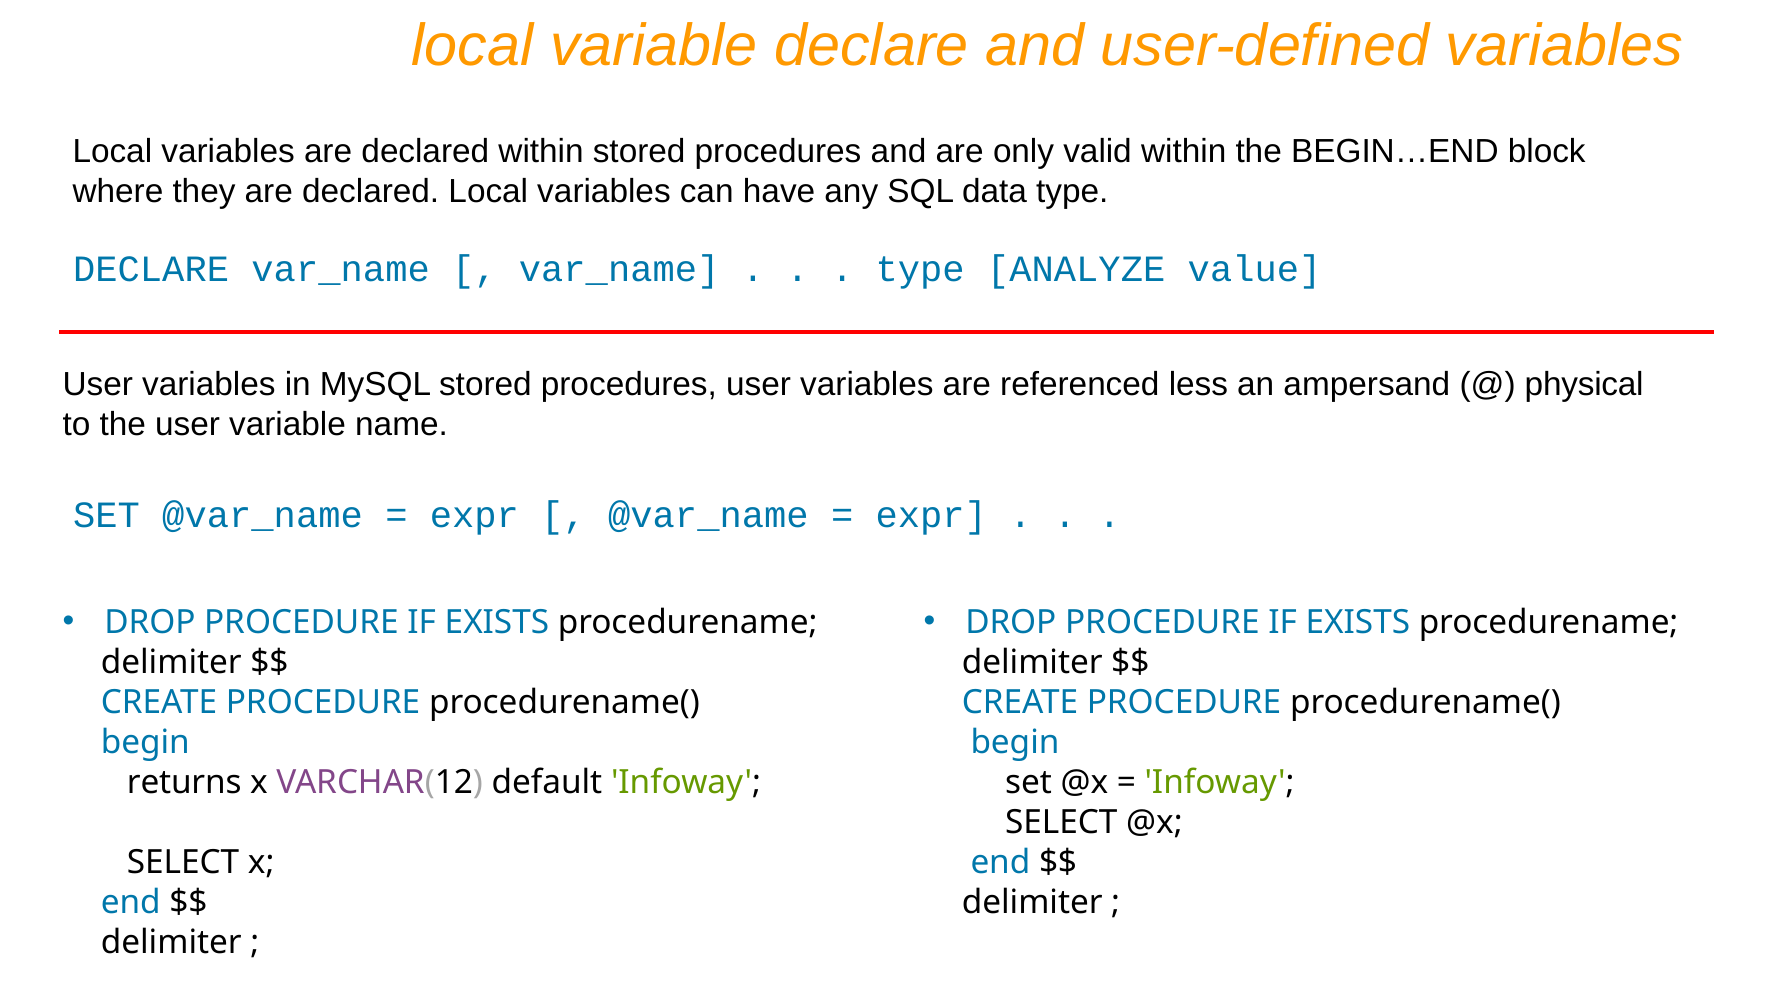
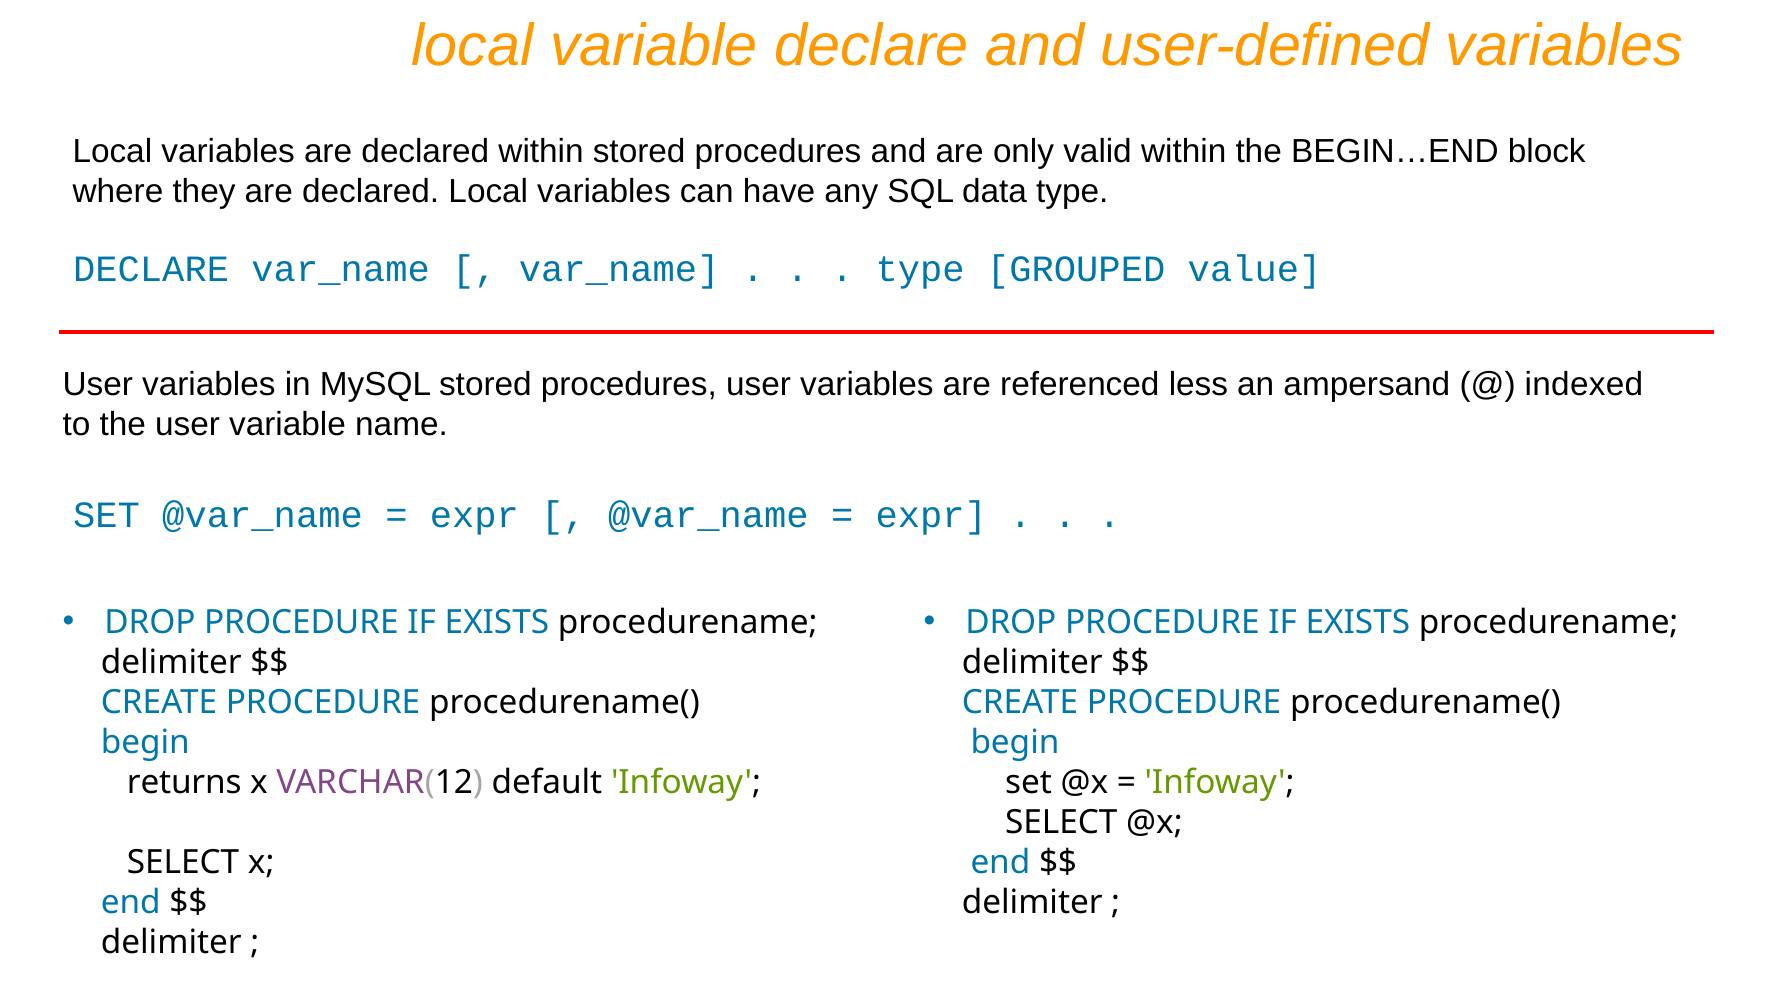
ANALYZE: ANALYZE -> GROUPED (1076, 269)
physical: physical -> indexed (1584, 385)
